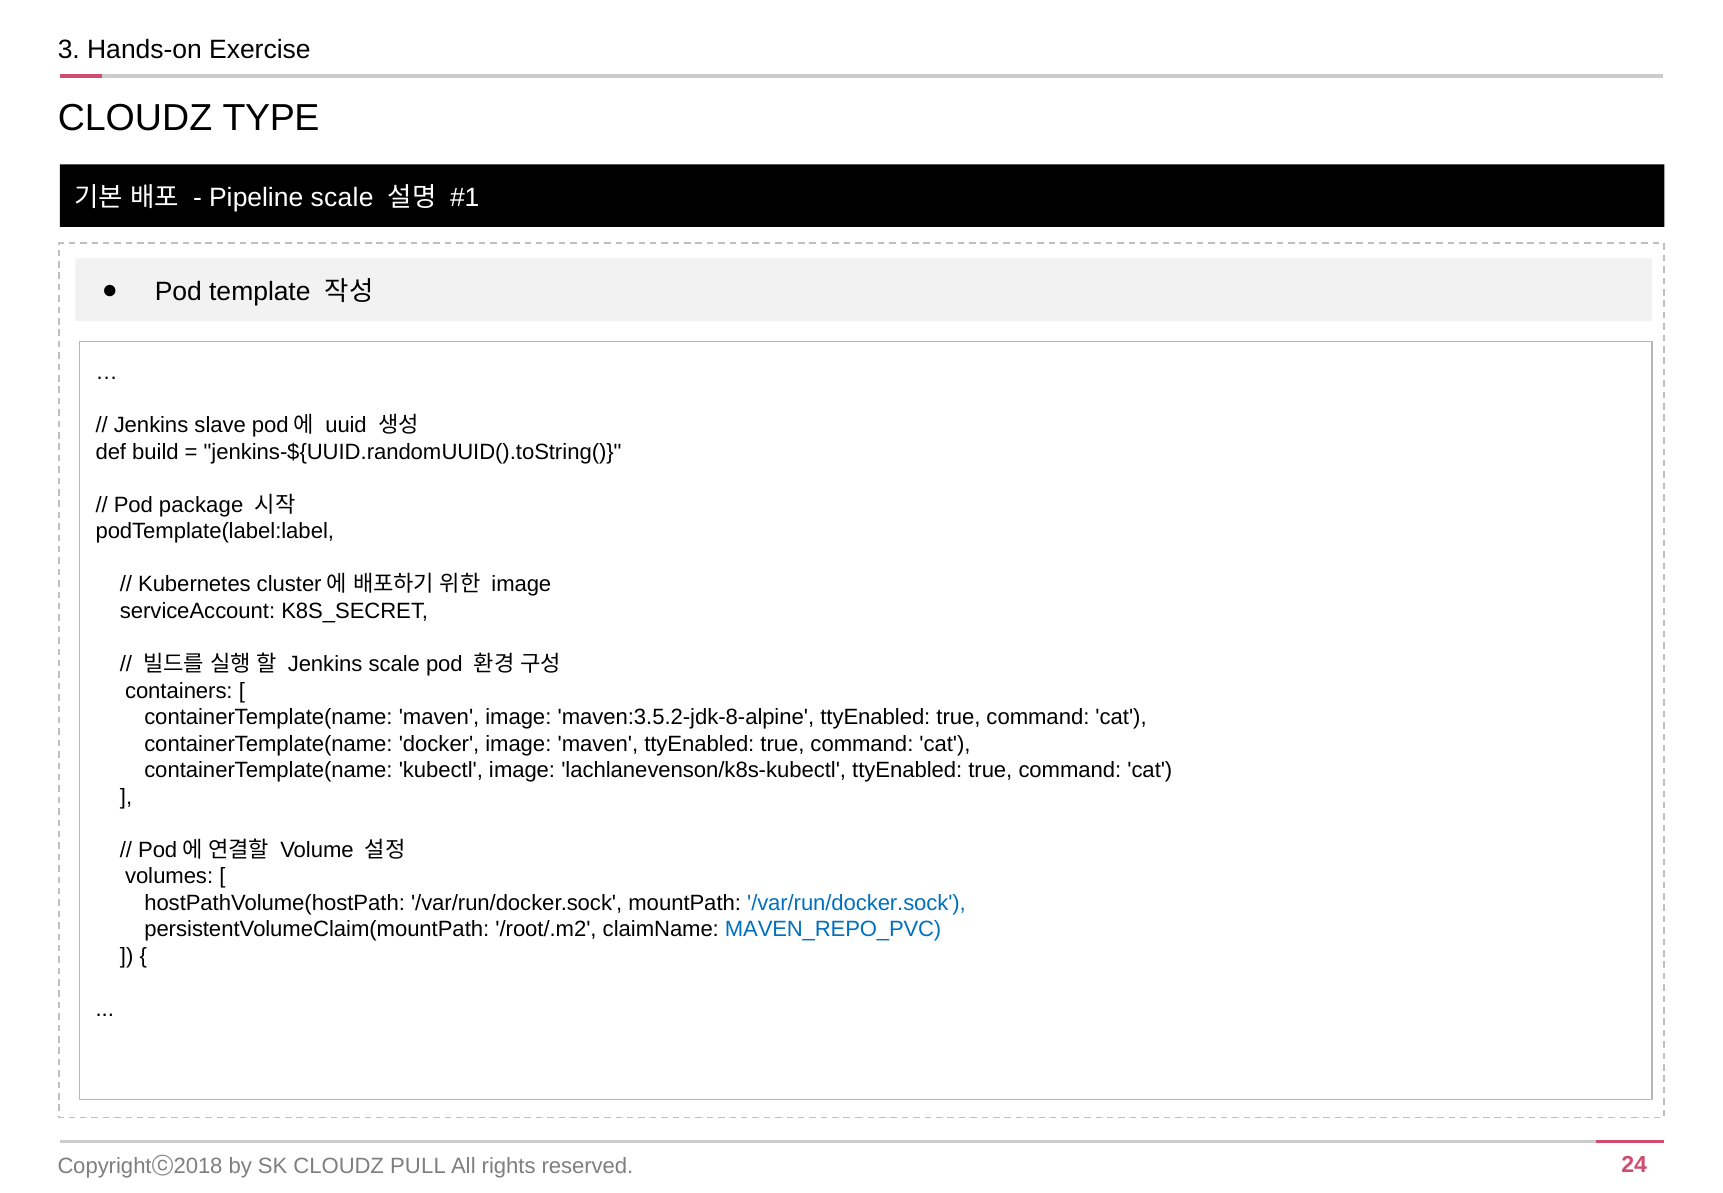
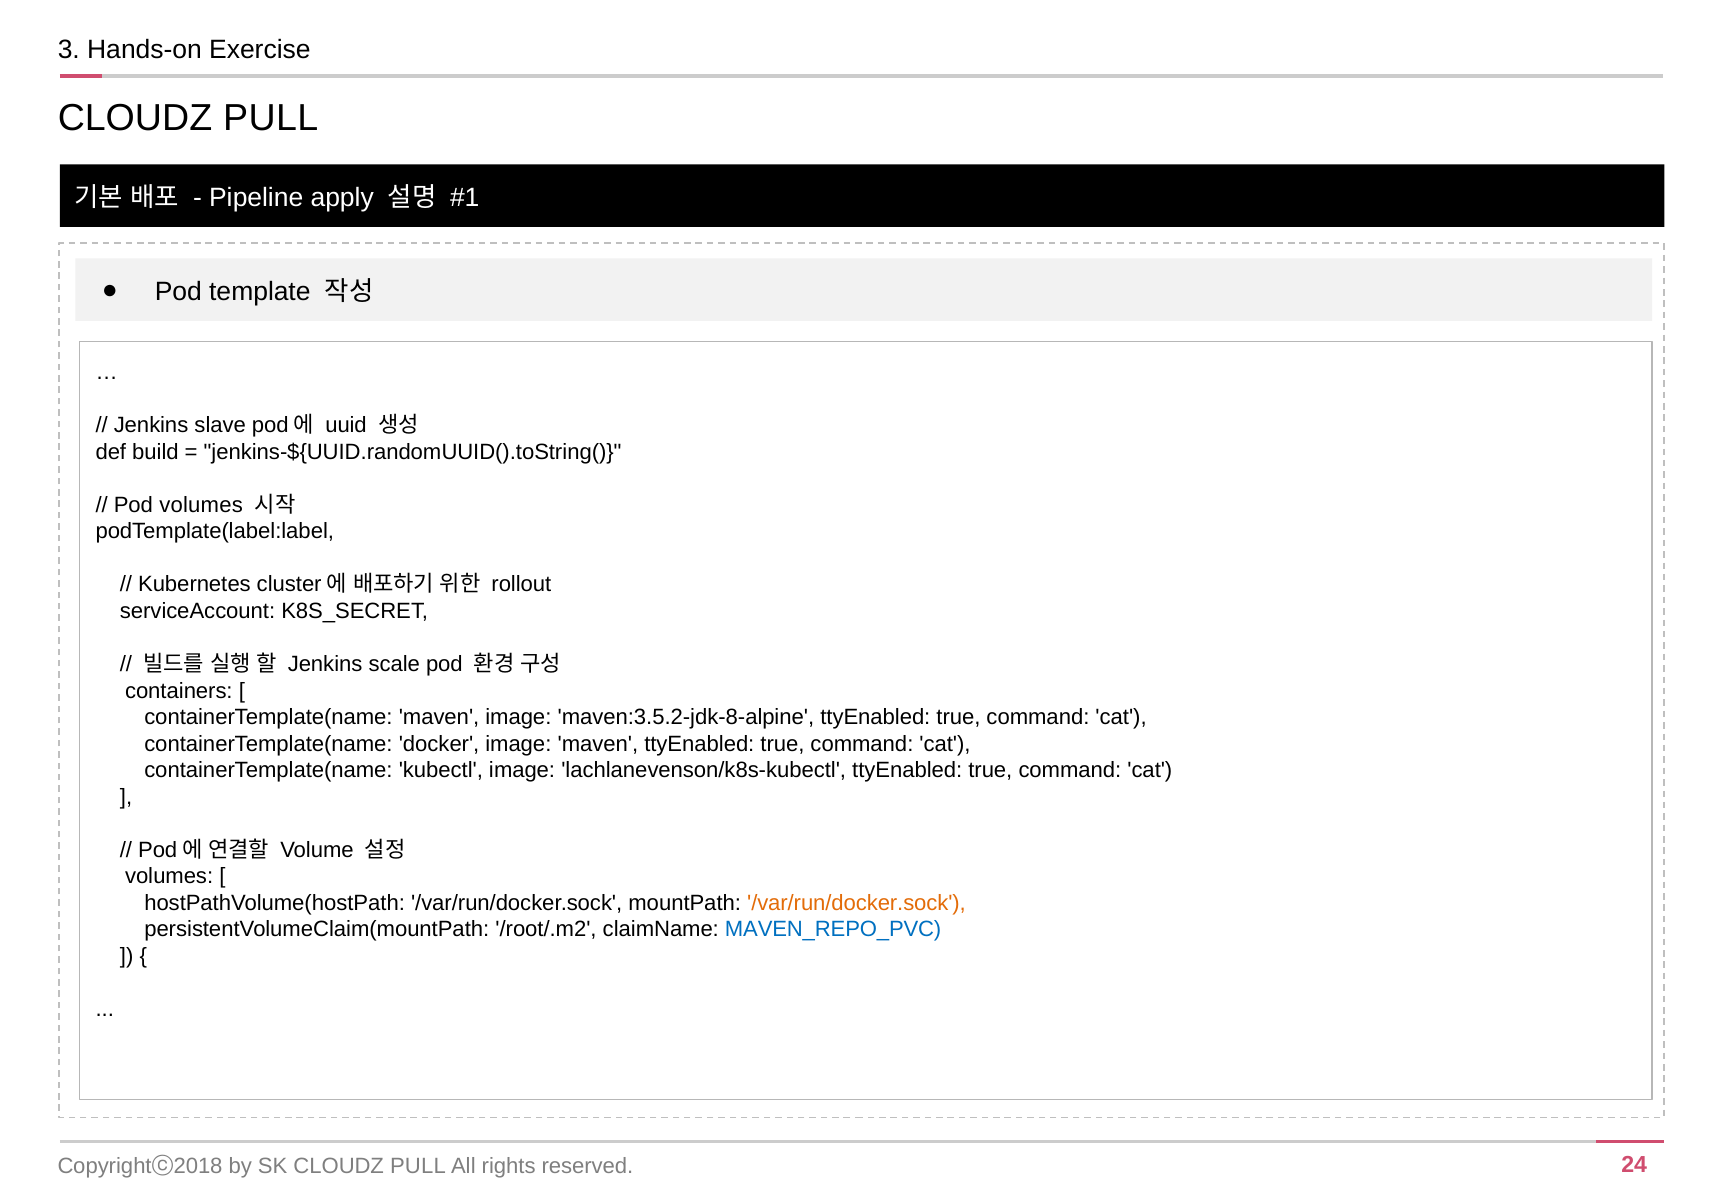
TYPE: TYPE -> PULL (271, 118)
Pipeline scale: scale -> apply (342, 197)
Pod package: package -> volumes (201, 505)
image: image -> rollout (521, 584)
/var/run/docker.sock colour: blue -> orange (856, 903)
